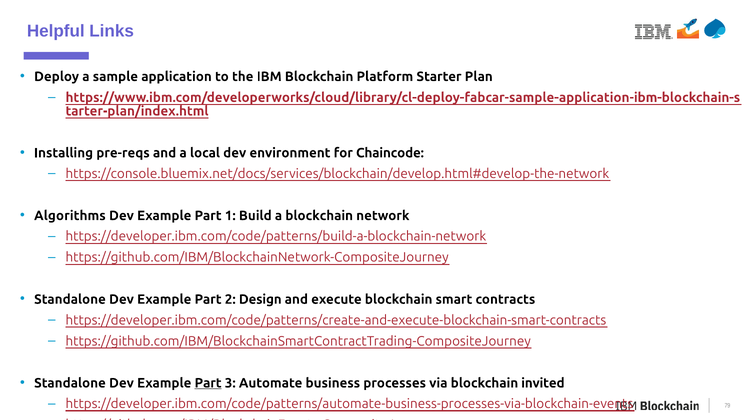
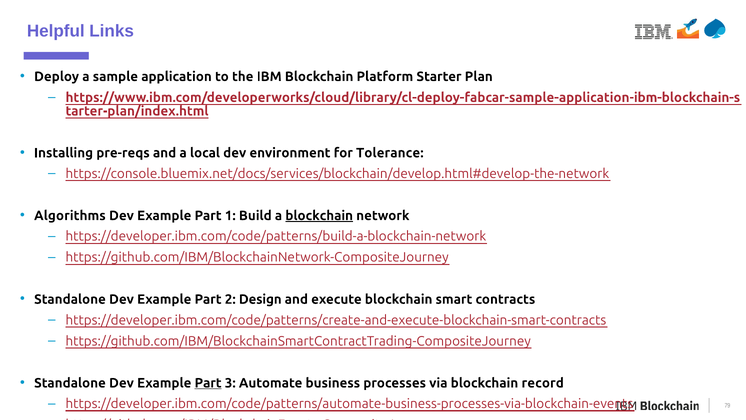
Chaincode: Chaincode -> Tolerance (390, 153)
blockchain underline: none -> present (319, 215)
invited: invited -> record (543, 383)
